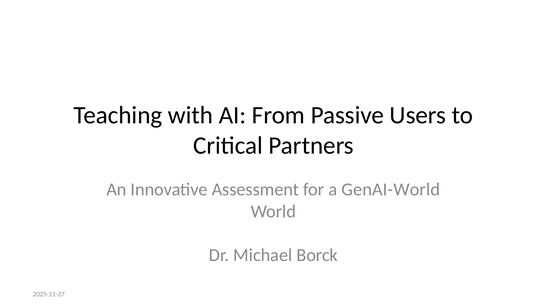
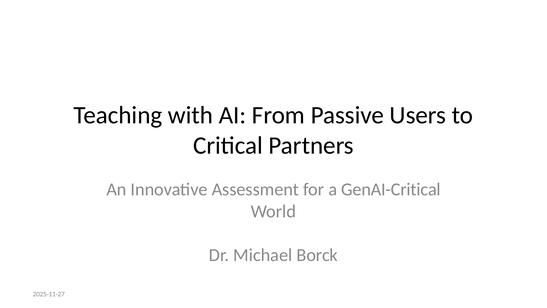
GenAI-World: GenAI-World -> GenAI-Critical (391, 189)
